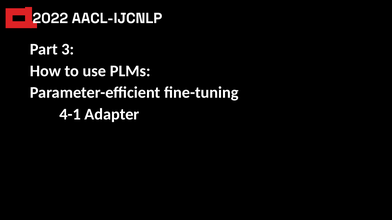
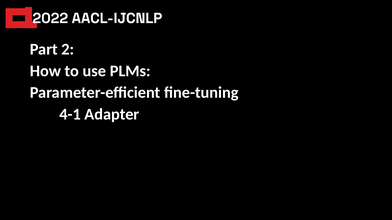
3: 3 -> 2 (68, 49)
